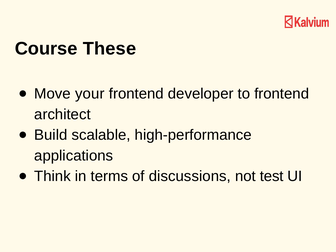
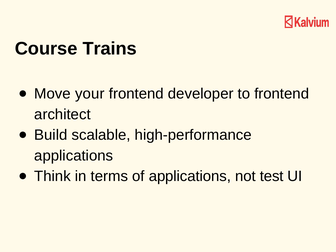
These: These -> Trains (110, 49)
of discussions: discussions -> applications (190, 176)
